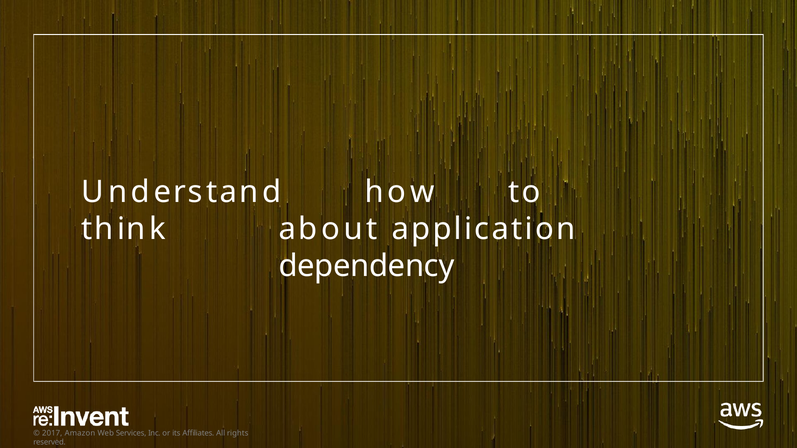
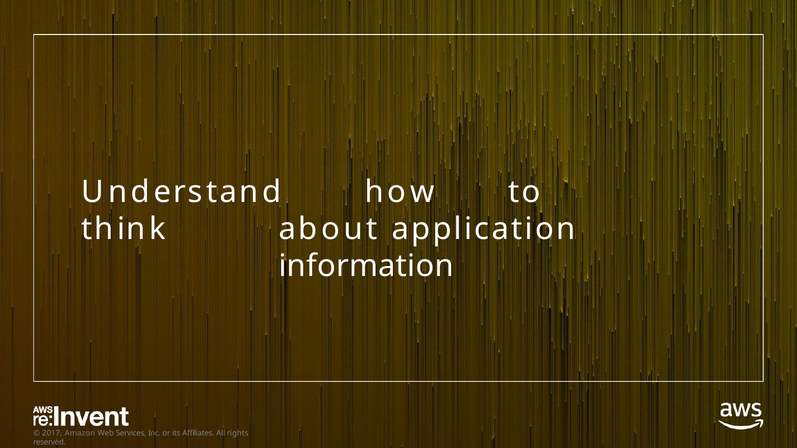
dependency: dependency -> information (366, 266)
